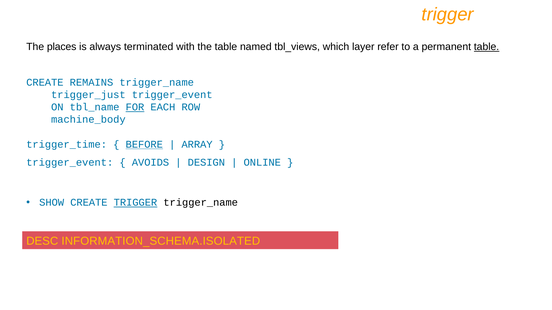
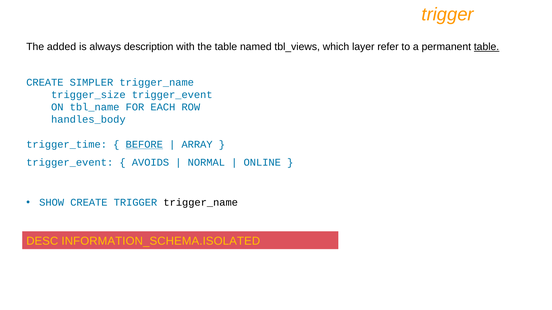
places: places -> added (62, 47)
terminated: terminated -> description (149, 47)
REMAINS: REMAINS -> SIMPLER (91, 83)
trigger_just: trigger_just -> trigger_size (88, 95)
FOR underline: present -> none (135, 107)
machine_body: machine_body -> handles_body (88, 120)
DESIGN: DESIGN -> NORMAL (206, 163)
TRIGGER underline: present -> none (135, 203)
